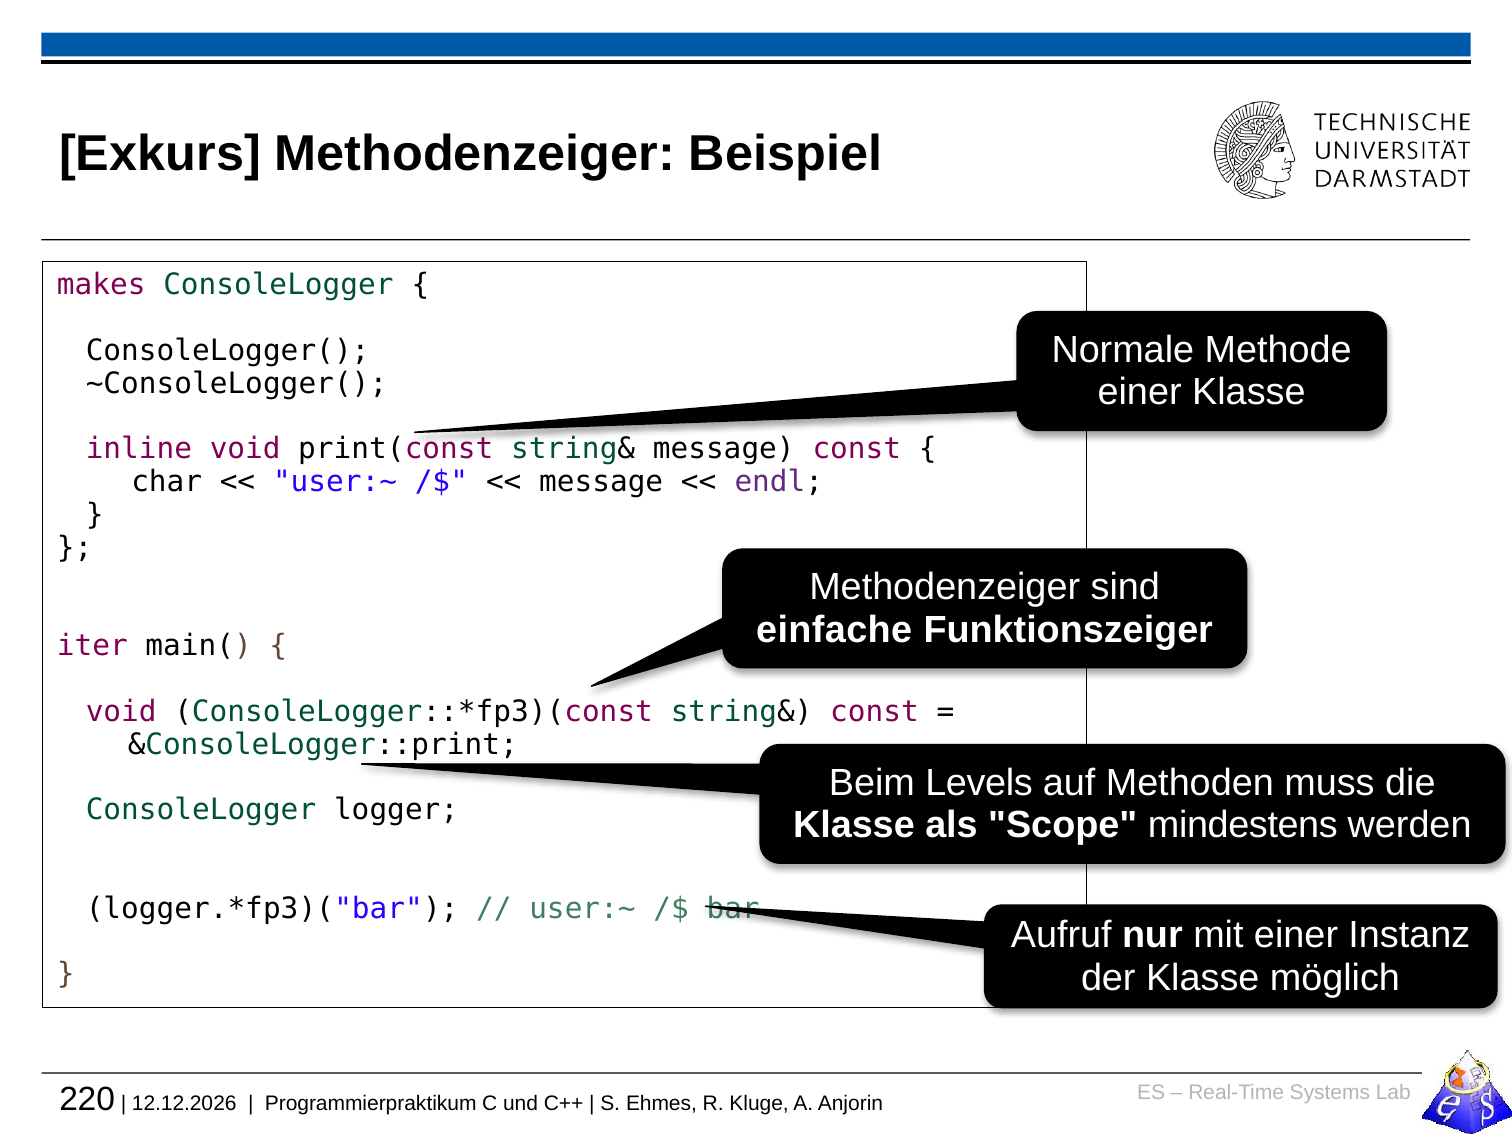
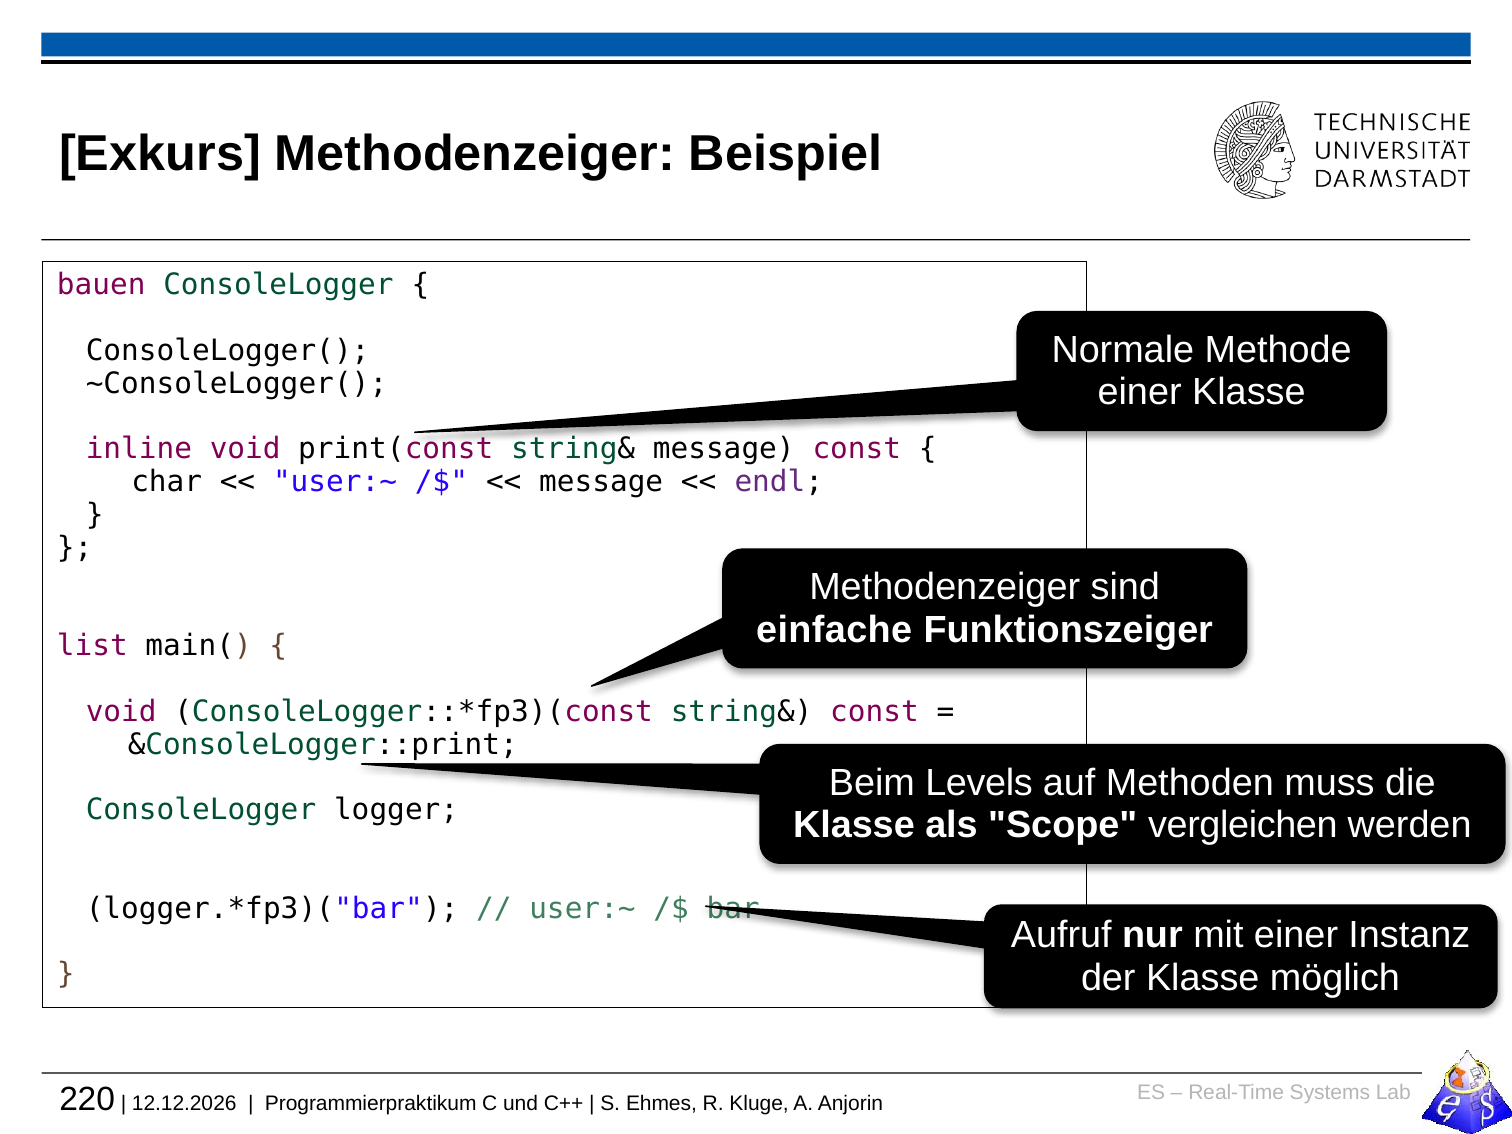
makes: makes -> bauen (101, 285)
iter: iter -> list (92, 646)
mindestens: mindestens -> vergleichen (1243, 825)
